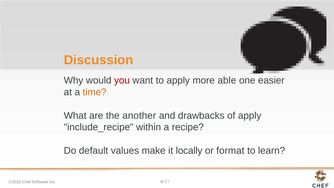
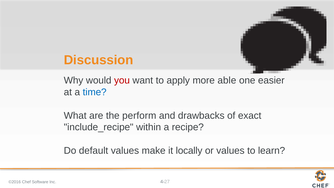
time colour: orange -> blue (95, 92)
another: another -> perform (139, 115)
of apply: apply -> exact (250, 115)
or format: format -> values (230, 151)
